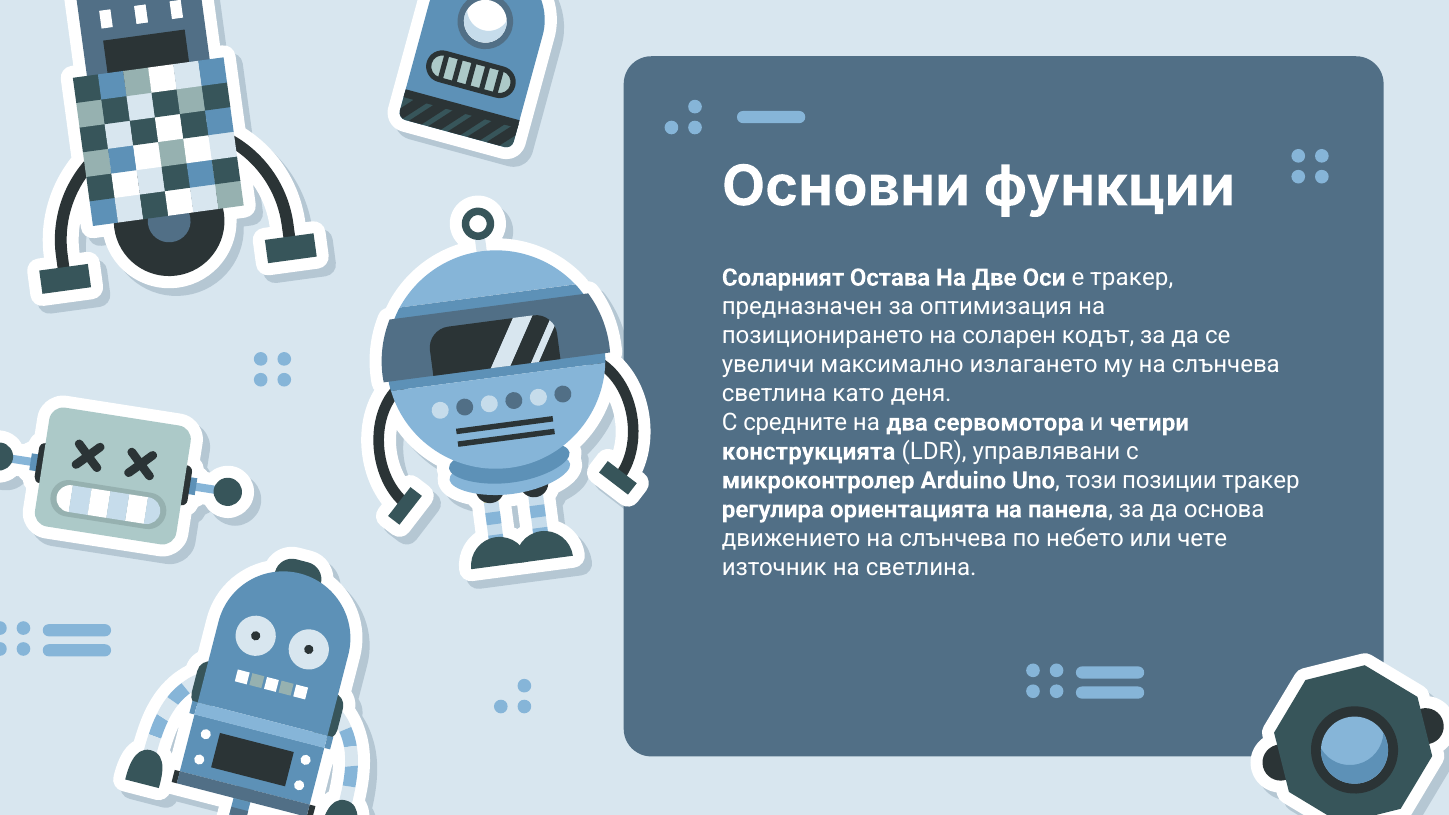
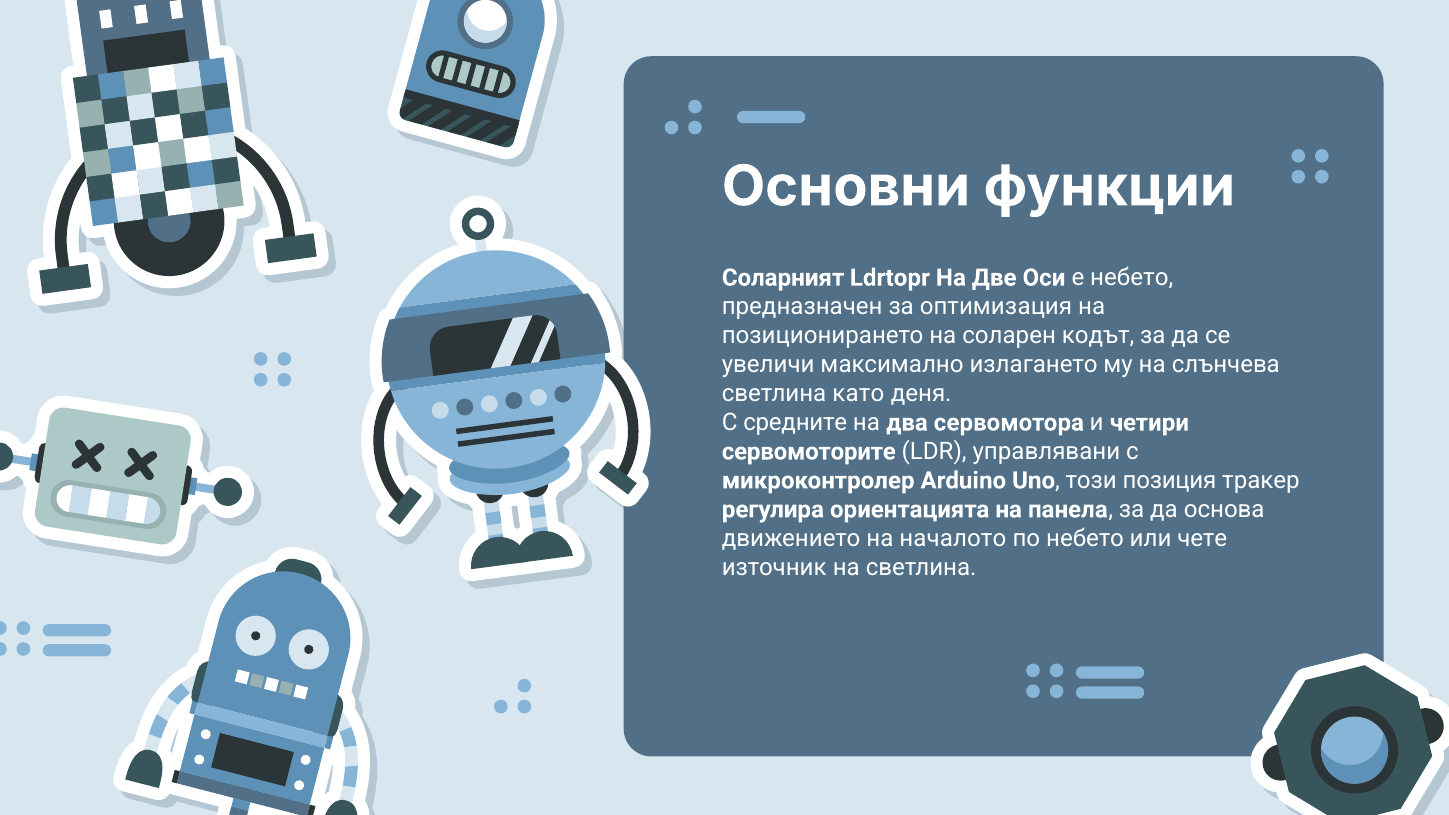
Остава: Остава -> Ldrtopr (890, 278)
е тракер: тракер -> небето (1132, 278)
конструкцията: конструкцията -> сервомоторите (809, 452)
позиции: позиции -> позиция (1169, 481)
движението на слънчева: слънчева -> началото (953, 539)
